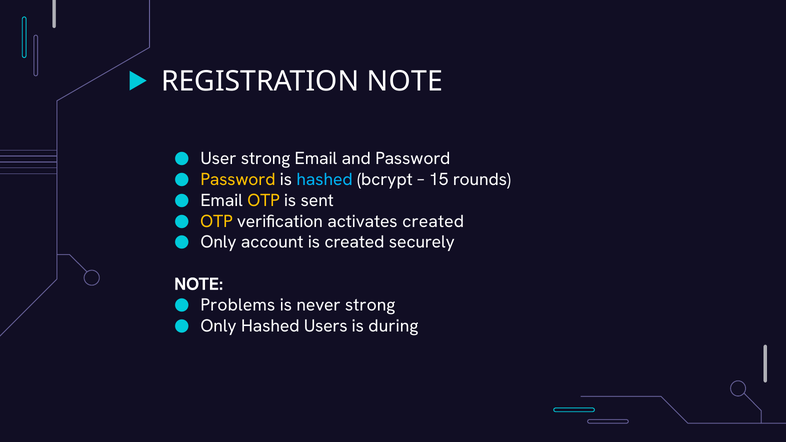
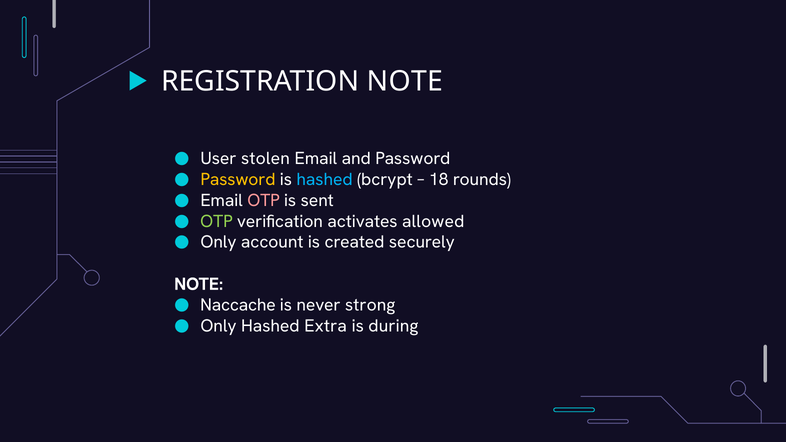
User strong: strong -> stolen (265, 158)
15: 15 -> 18 (439, 179)
OTP colour: yellow -> pink (264, 200)
OTP colour: yellow -> light green (217, 221)
activates created: created -> allowed (433, 221)
Problems: Problems -> Naccache (238, 305)
Users: Users -> Extra (326, 326)
